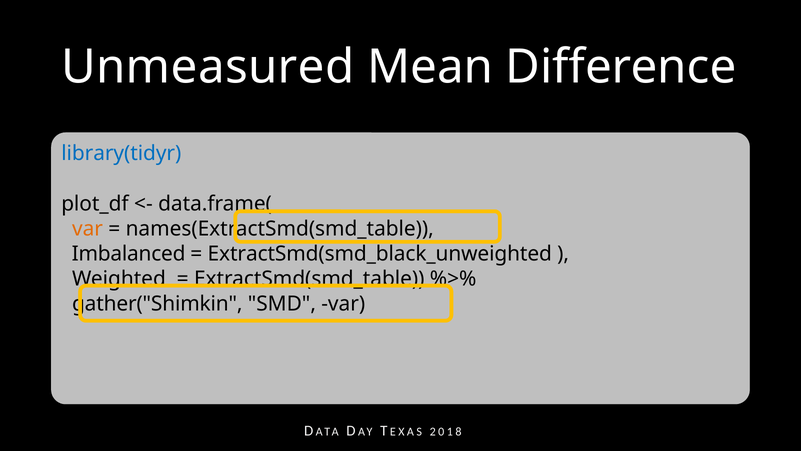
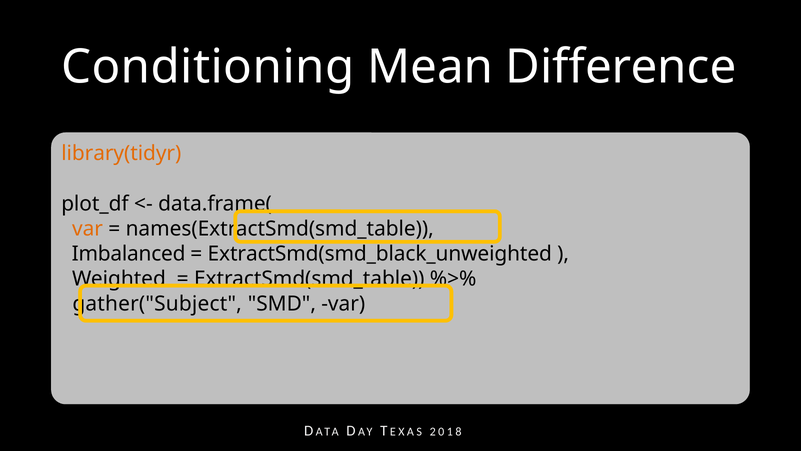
Unmeasured: Unmeasured -> Conditioning (208, 67)
library(tidyr colour: blue -> orange (121, 153)
gather("Shimkin: gather("Shimkin -> gather("Subject (157, 304)
